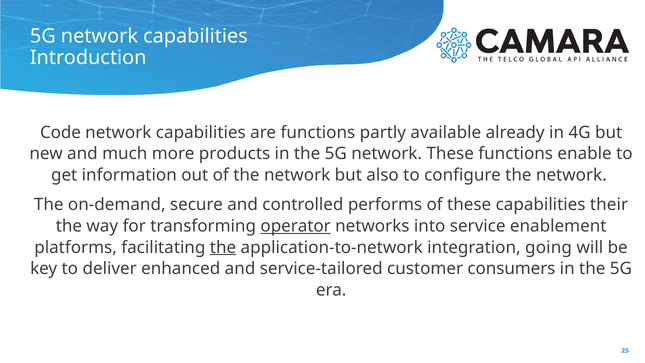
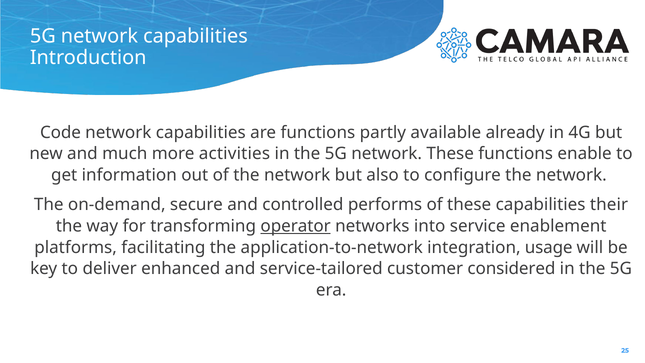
products: products -> activities (234, 154)
the underline: present -> none (223, 247)
going: going -> usage (549, 247)
consumers: consumers -> considered (511, 269)
